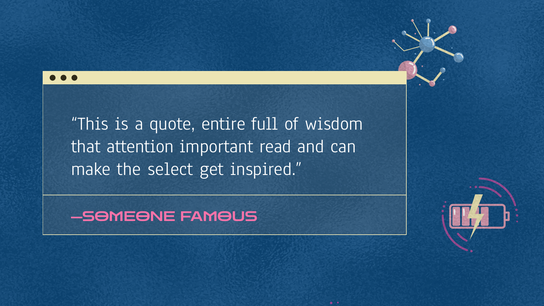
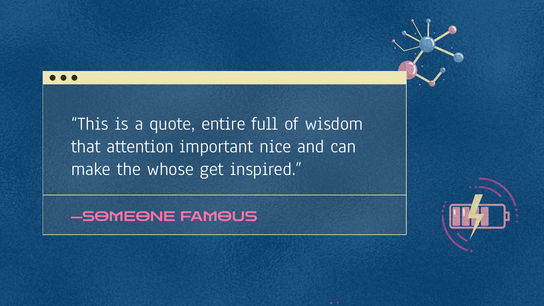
read: read -> nice (275, 146)
select: select -> whose (170, 169)
